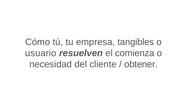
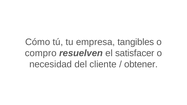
usuario: usuario -> compro (41, 53)
comienza: comienza -> satisfacer (135, 53)
